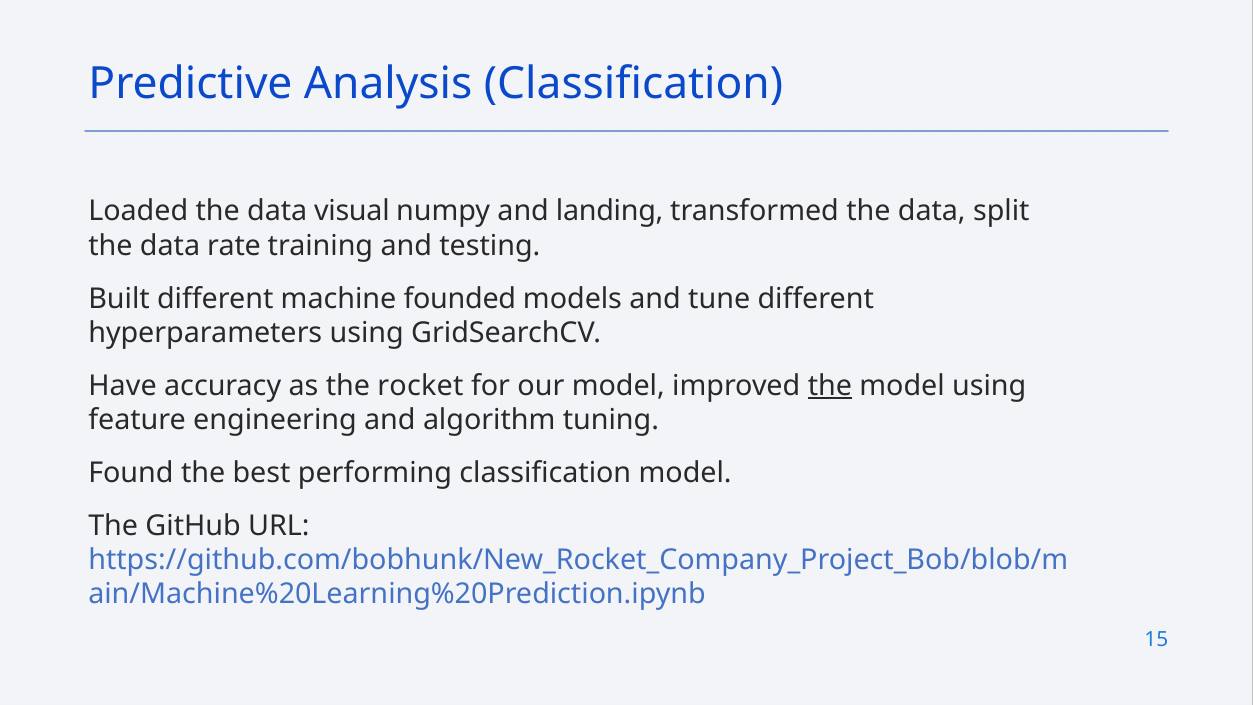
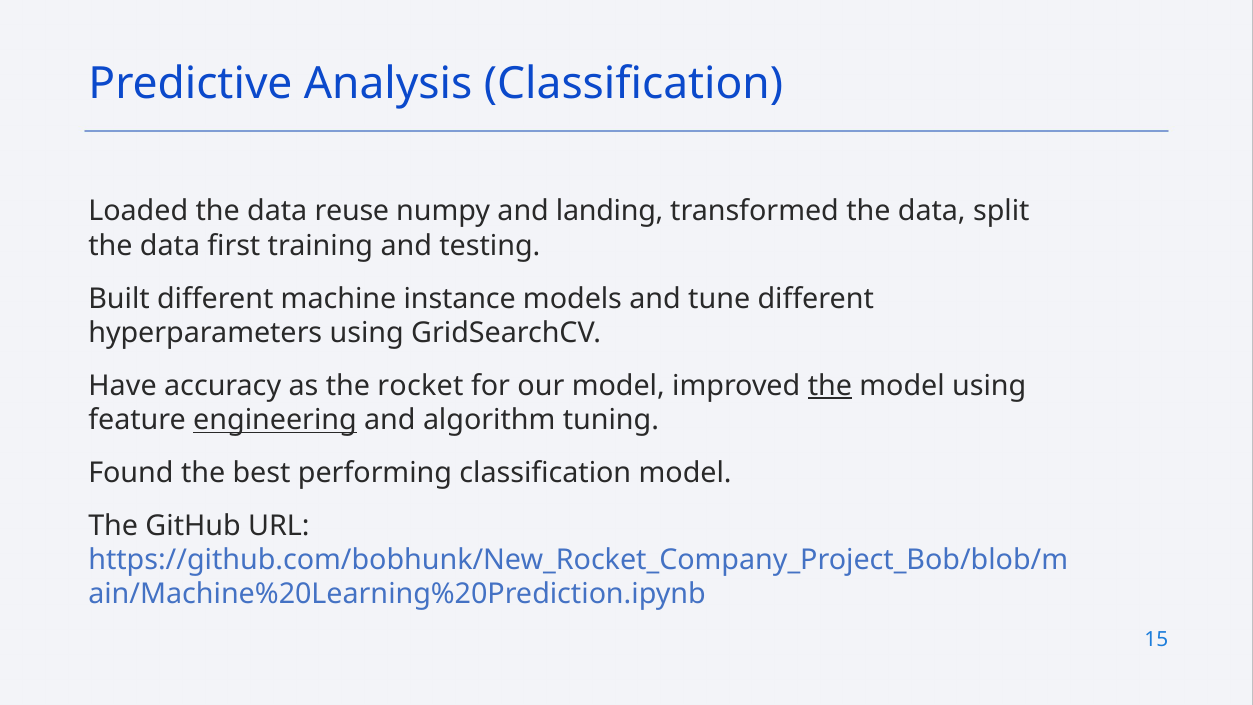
visual: visual -> reuse (352, 211)
rate: rate -> first (234, 246)
founded: founded -> instance (460, 299)
engineering underline: none -> present (275, 420)
